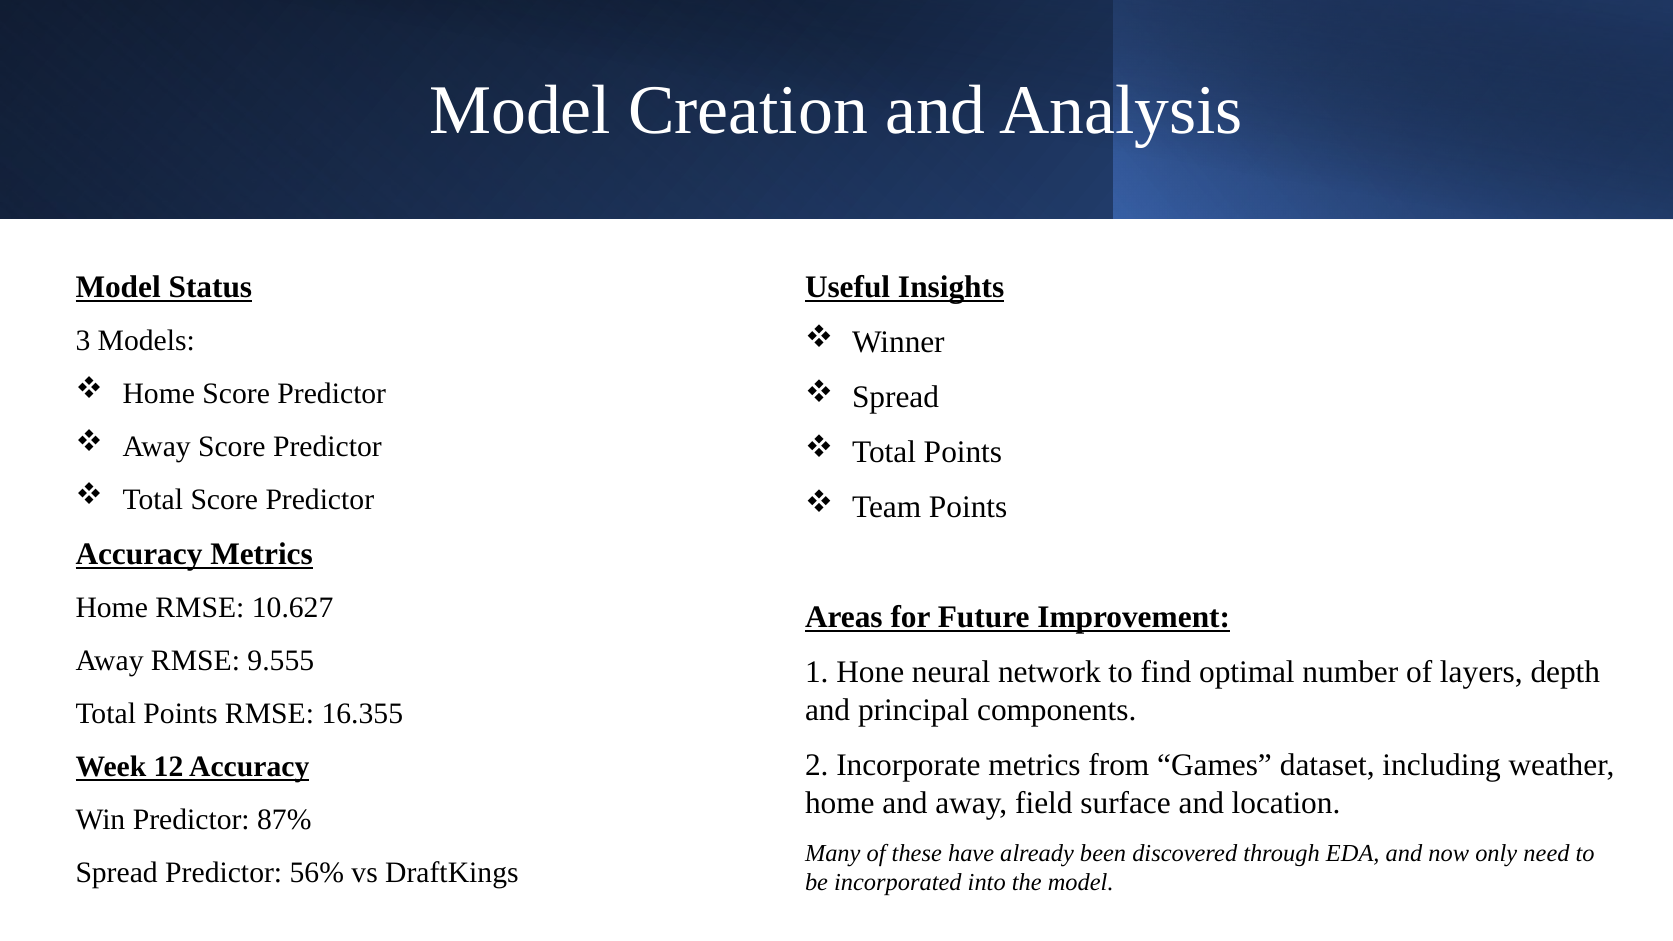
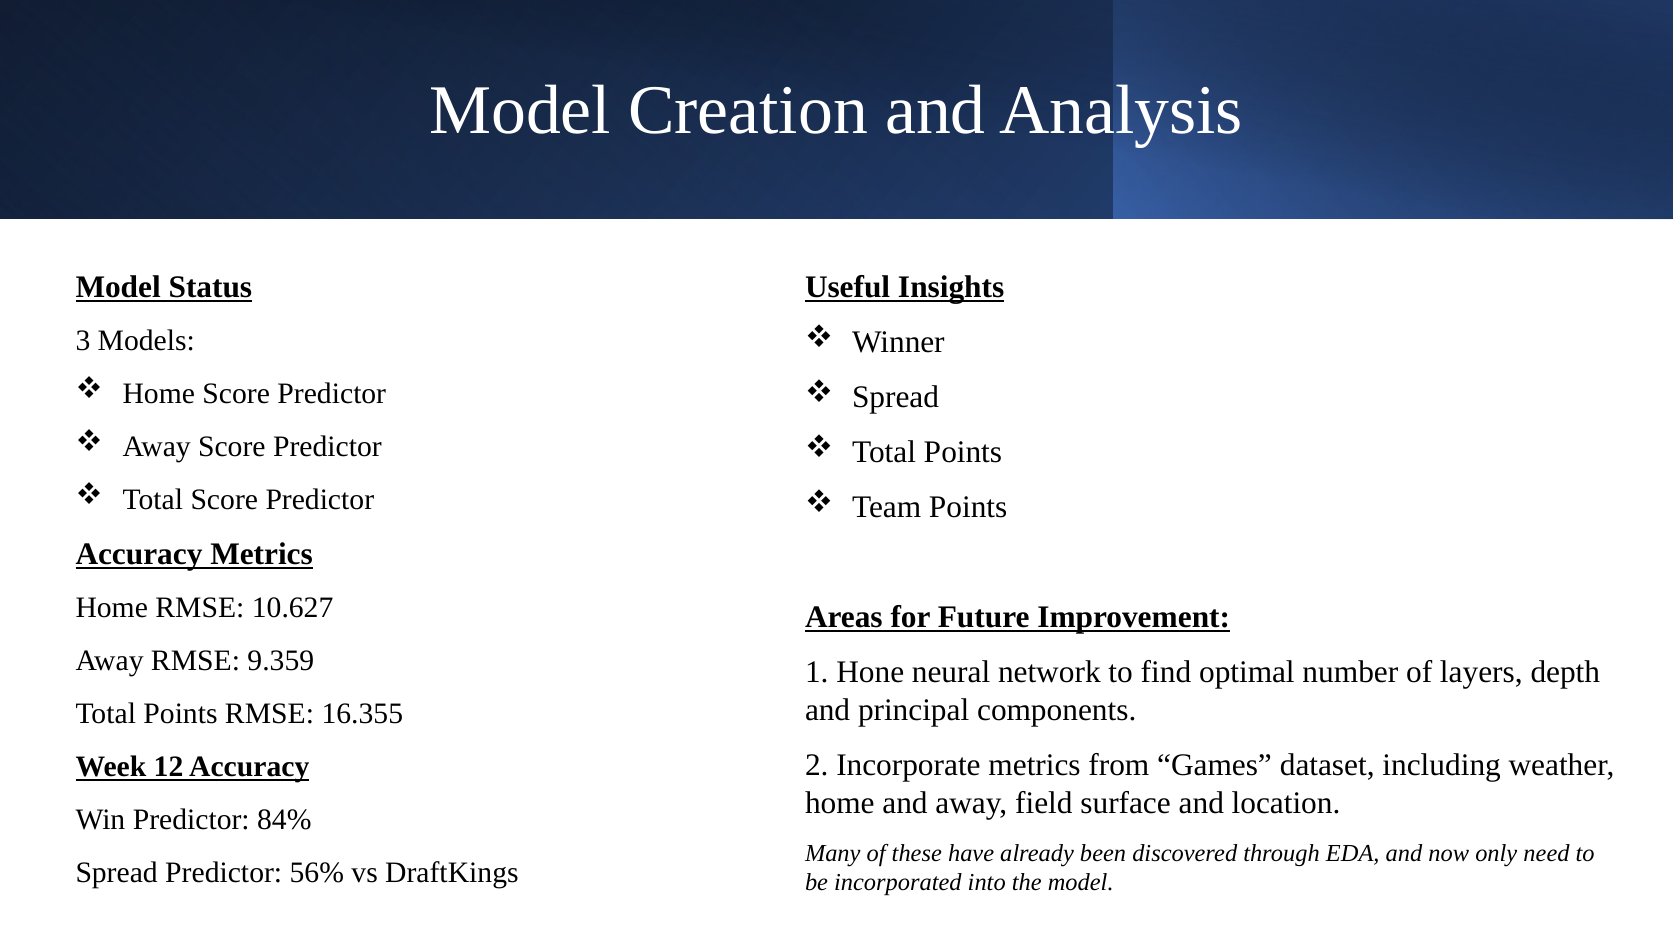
9.555: 9.555 -> 9.359 (281, 661)
87%: 87% -> 84% (284, 820)
